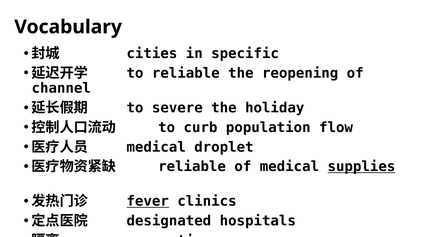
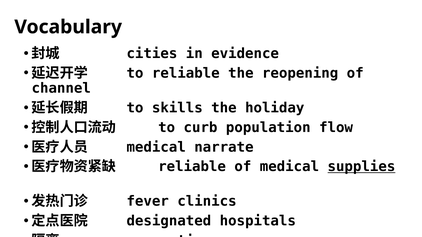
specific: specific -> evidence (245, 54)
severe: severe -> skills (177, 108)
droplet: droplet -> narrate (224, 147)
fever underline: present -> none (148, 202)
